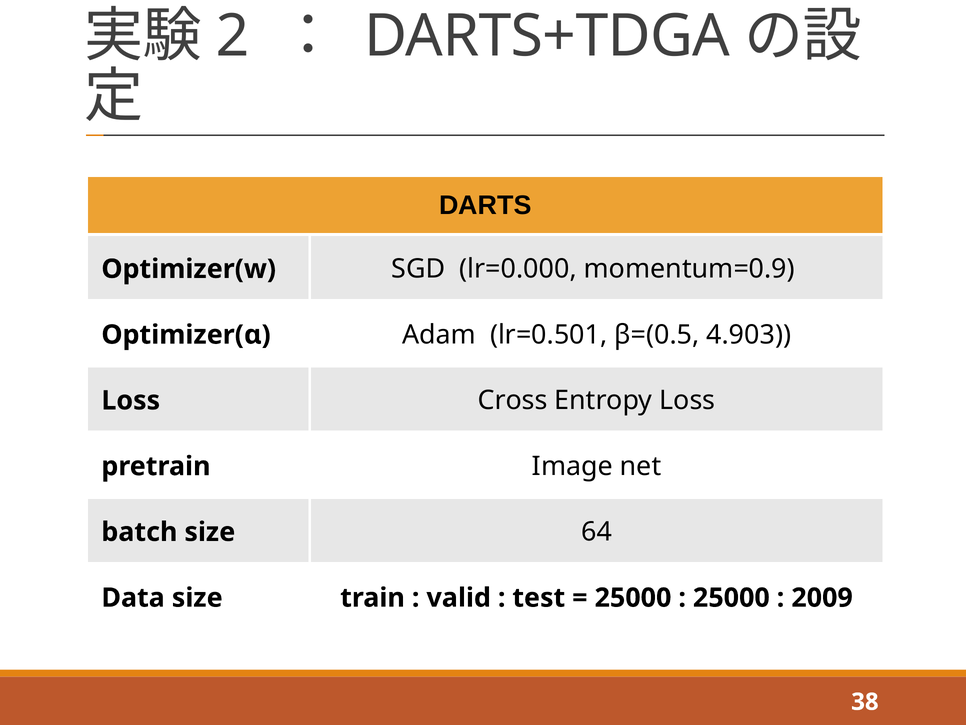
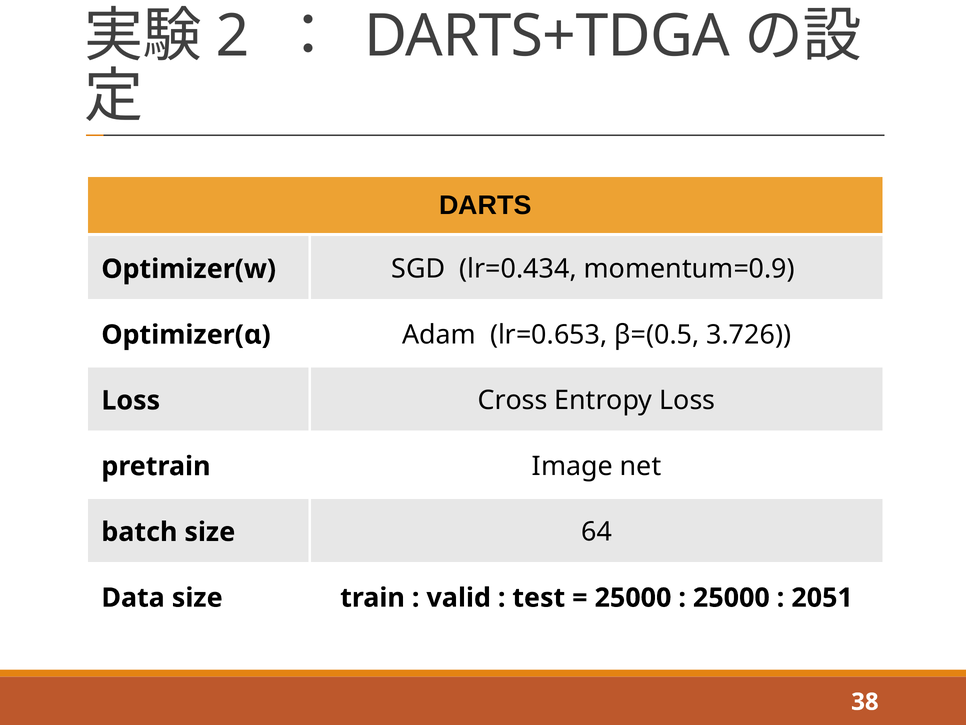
lr=0.000: lr=0.000 -> lr=0.434 (518, 269)
lr=0.501: lr=0.501 -> lr=0.653 (549, 335)
4.903: 4.903 -> 3.726 (749, 335)
2009: 2009 -> 2051 (822, 597)
